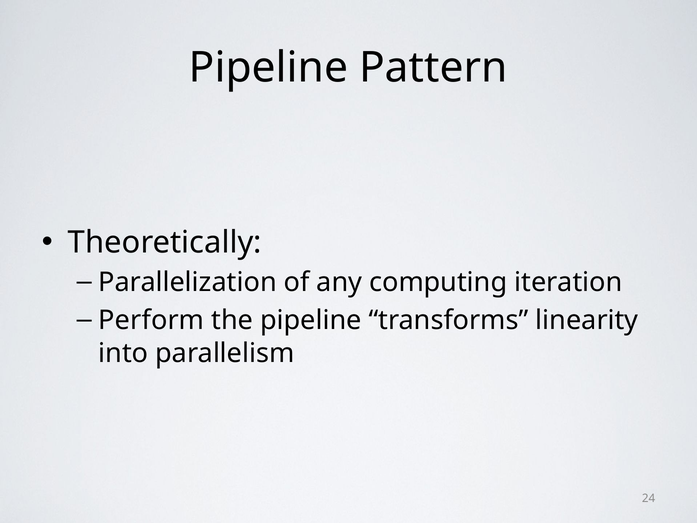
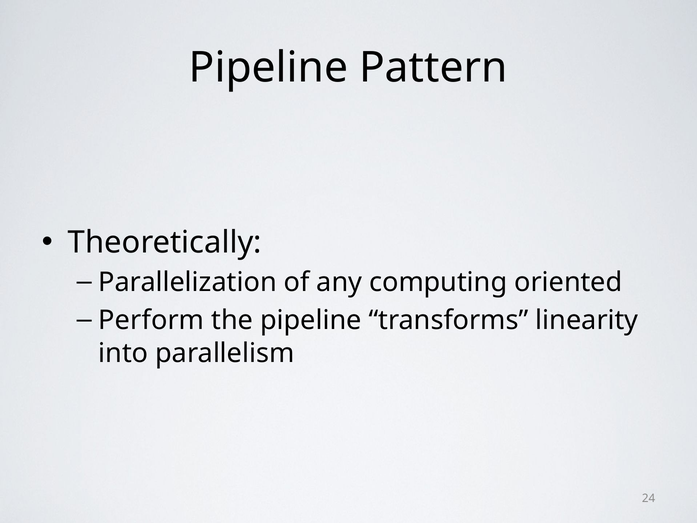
iteration: iteration -> oriented (568, 282)
